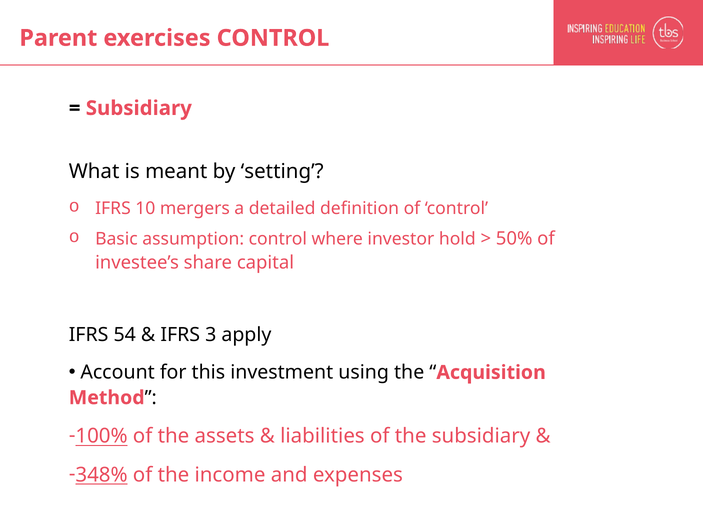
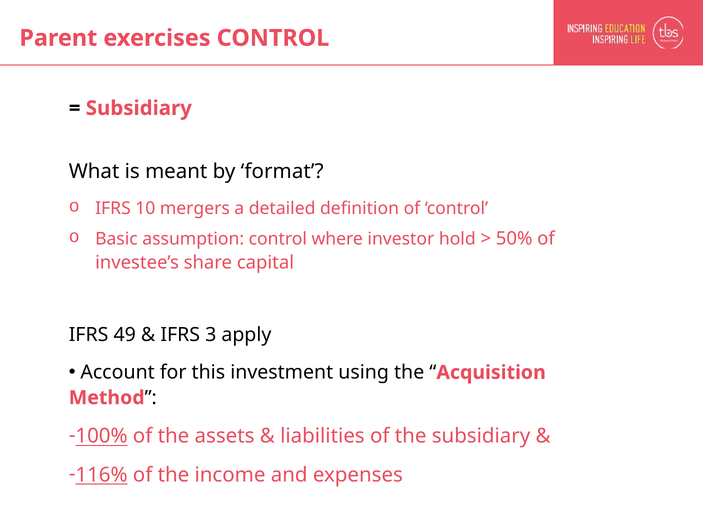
setting: setting -> format (282, 172)
54: 54 -> 49 (125, 335)
348%: 348% -> 116% (102, 475)
